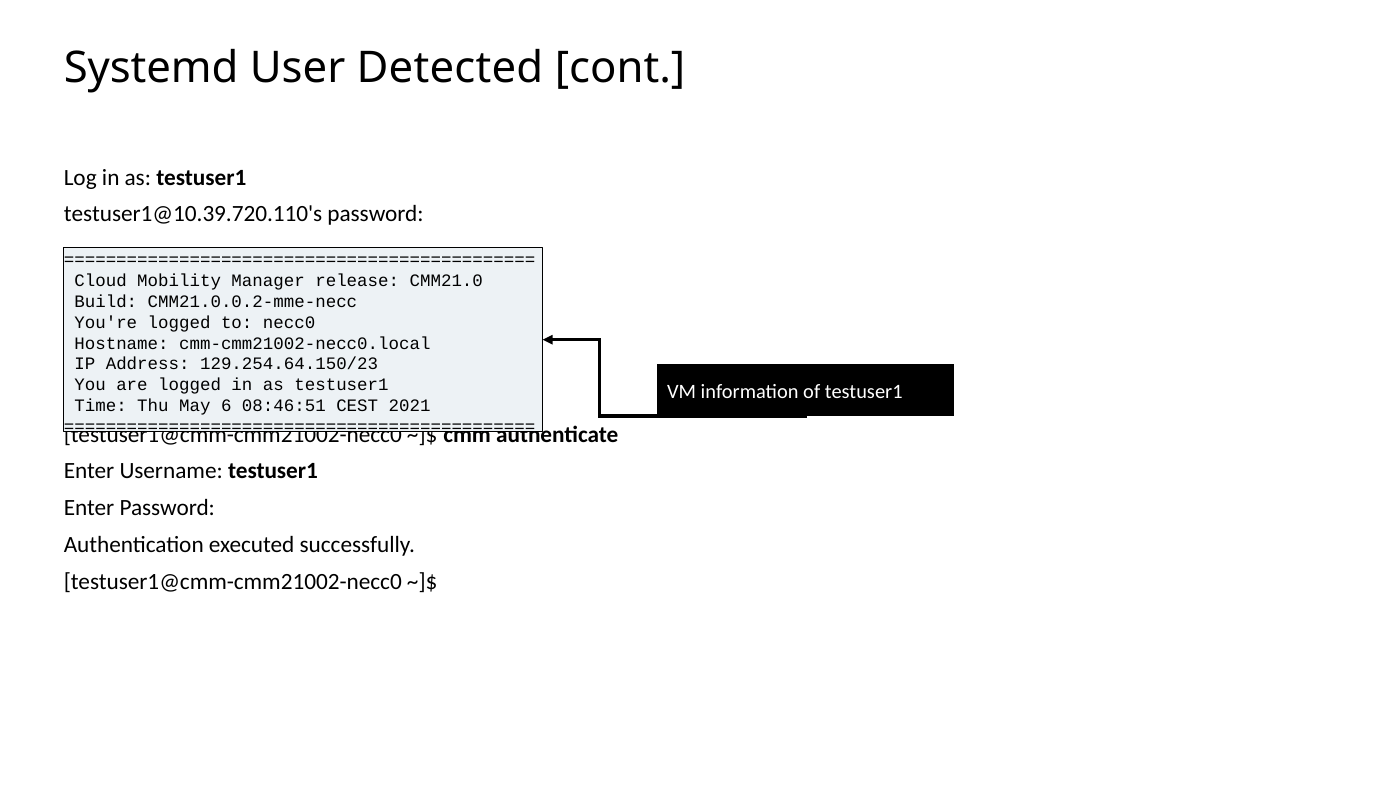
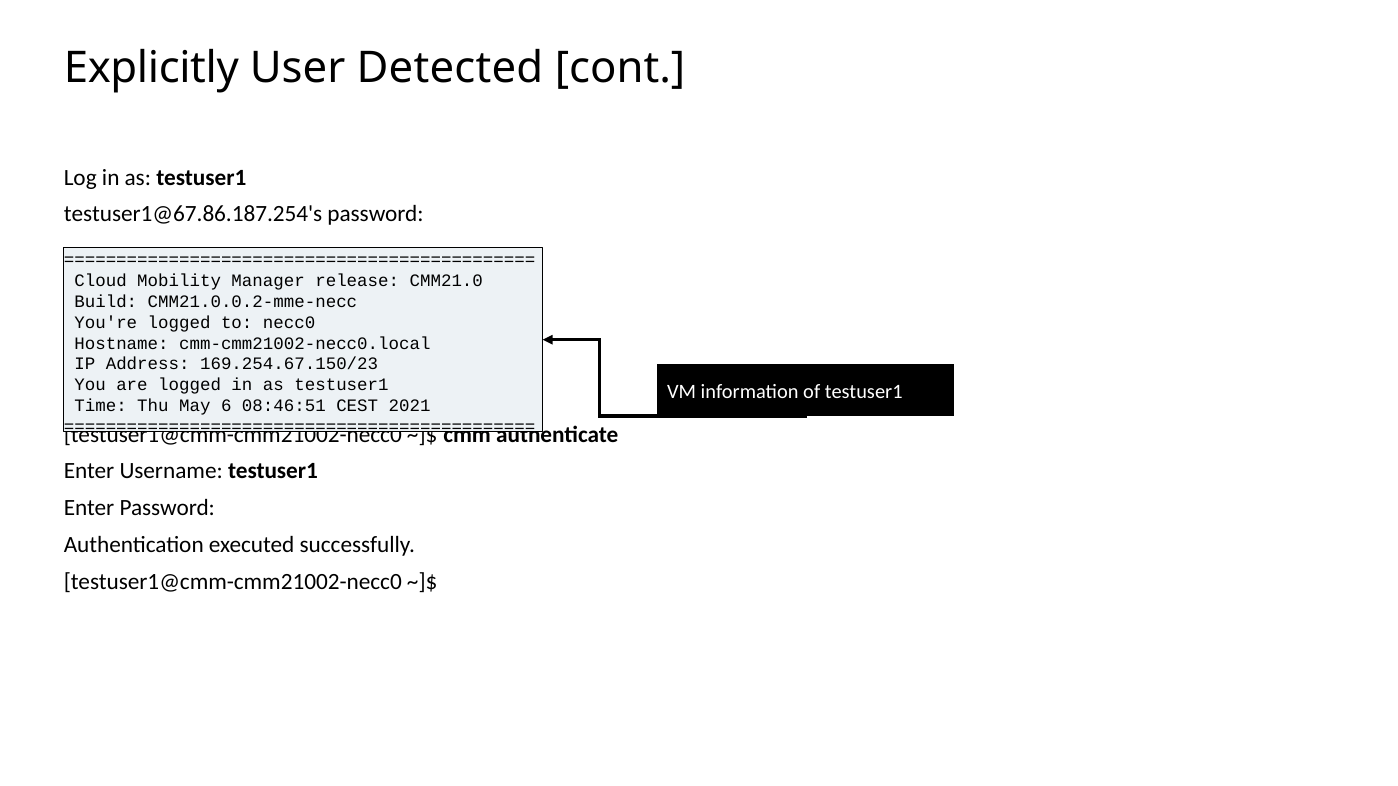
Systemd: Systemd -> Explicitly (151, 68)
testuser1@10.39.720.110's: testuser1@10.39.720.110's -> testuser1@67.86.187.254's (193, 214)
129.254.64.150/23: 129.254.64.150/23 -> 169.254.67.150/23 (289, 364)
